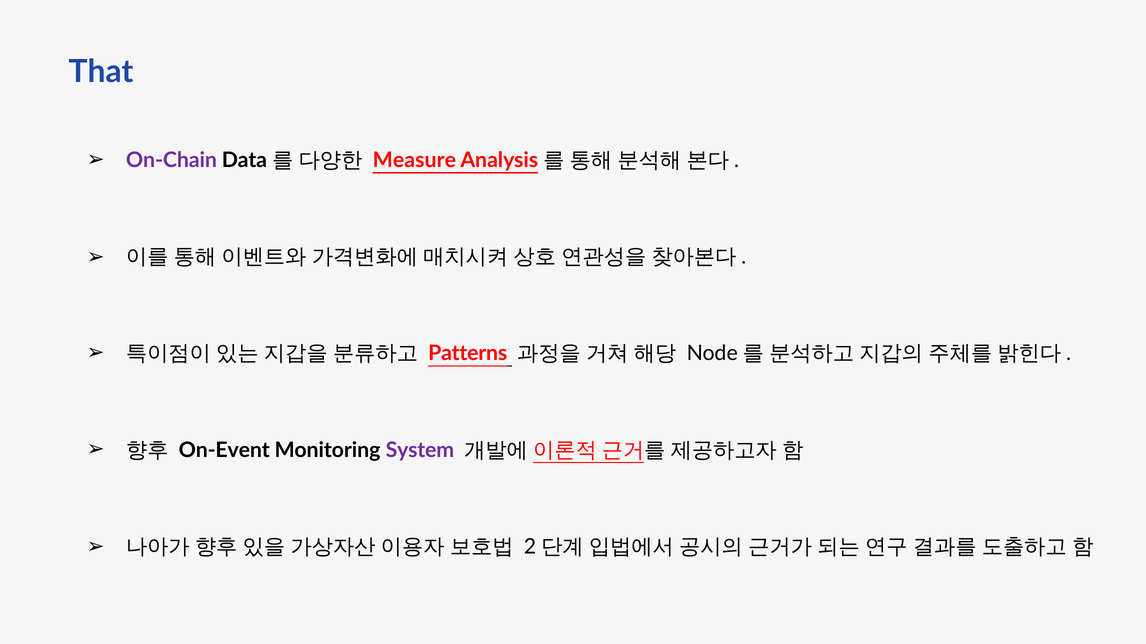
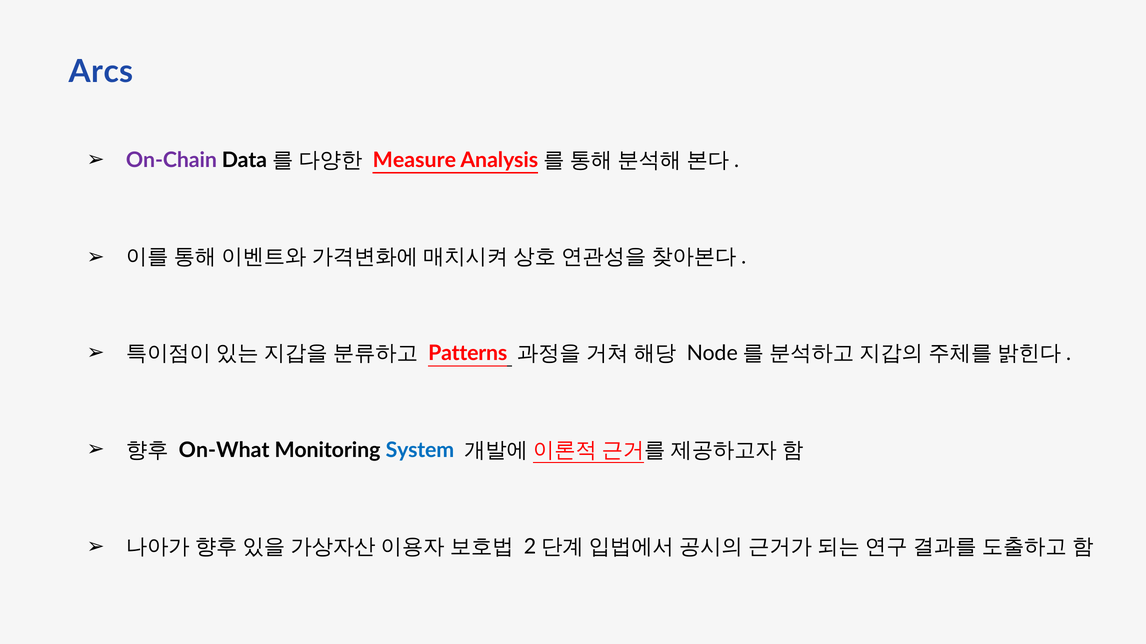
That: That -> Arcs (101, 72)
On-Event: On-Event -> On-What (224, 450)
System colour: purple -> blue (420, 450)
